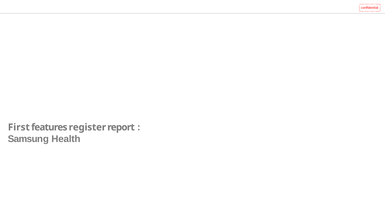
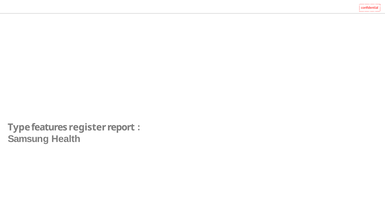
First: First -> Type (19, 127)
